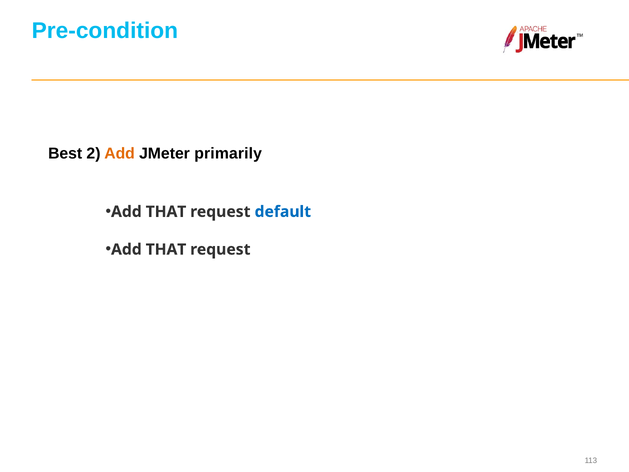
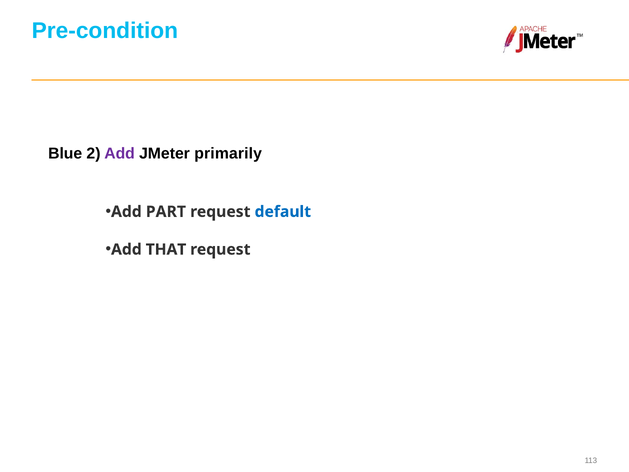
Best: Best -> Blue (65, 153)
Add colour: orange -> purple (120, 153)
THAT: THAT -> PART (166, 212)
